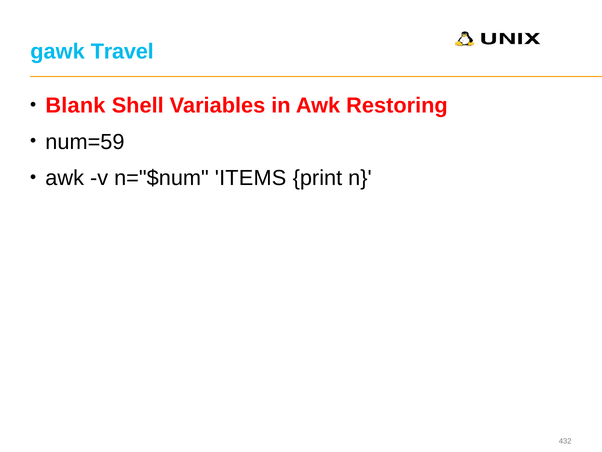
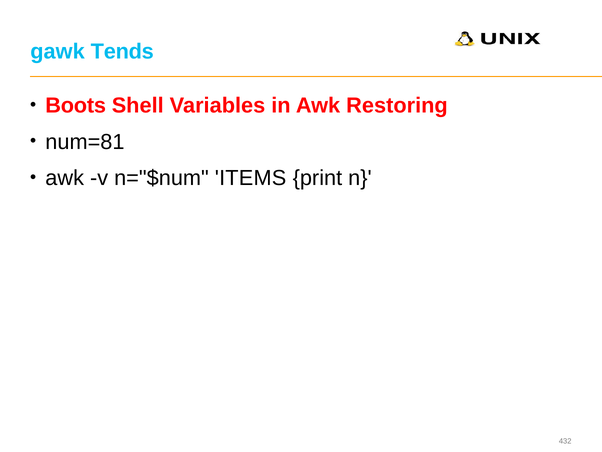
Travel: Travel -> Tends (122, 51)
Blank: Blank -> Boots (76, 106)
num=59: num=59 -> num=81 (85, 142)
